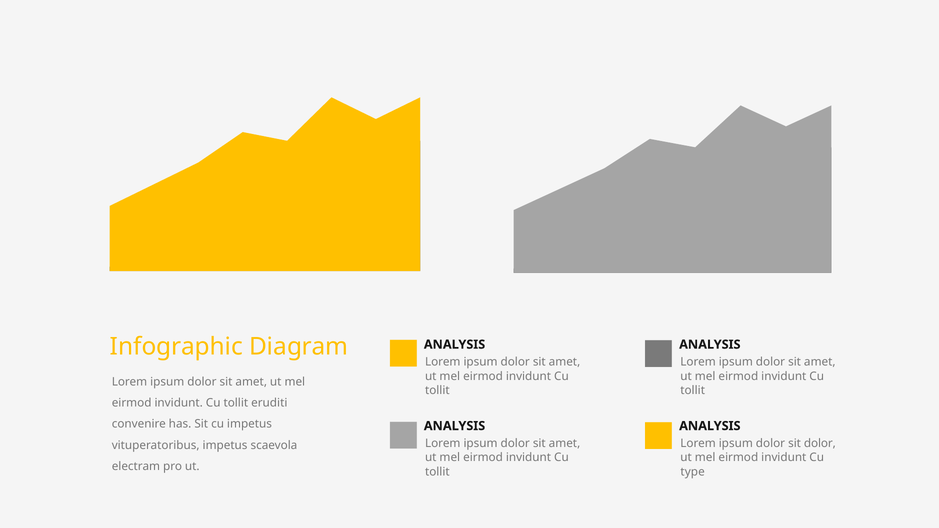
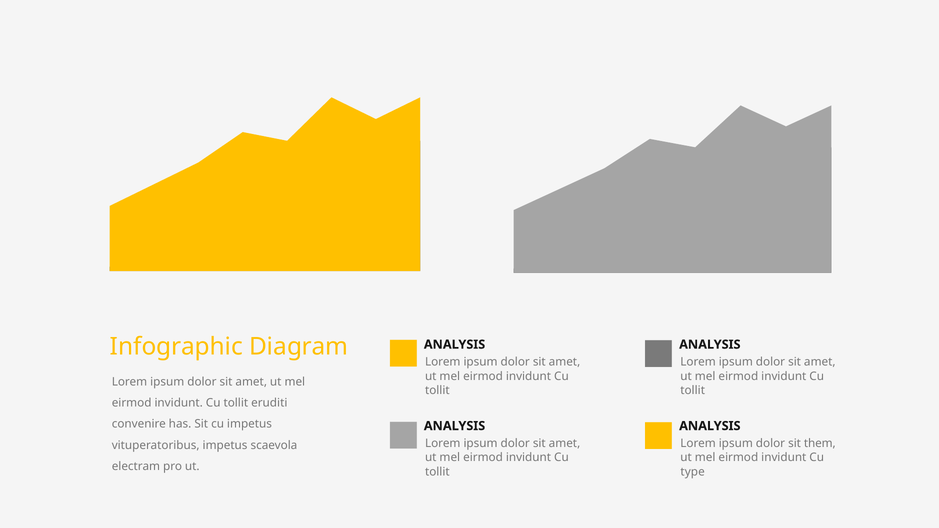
sit dolor: dolor -> them (820, 444)
